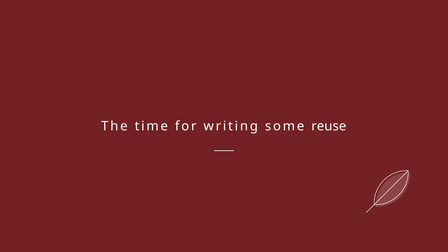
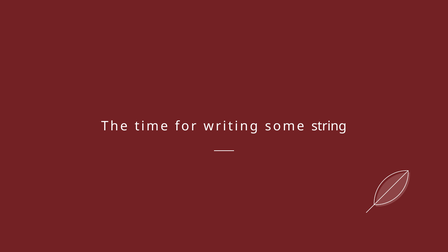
reuse: reuse -> string (329, 126)
